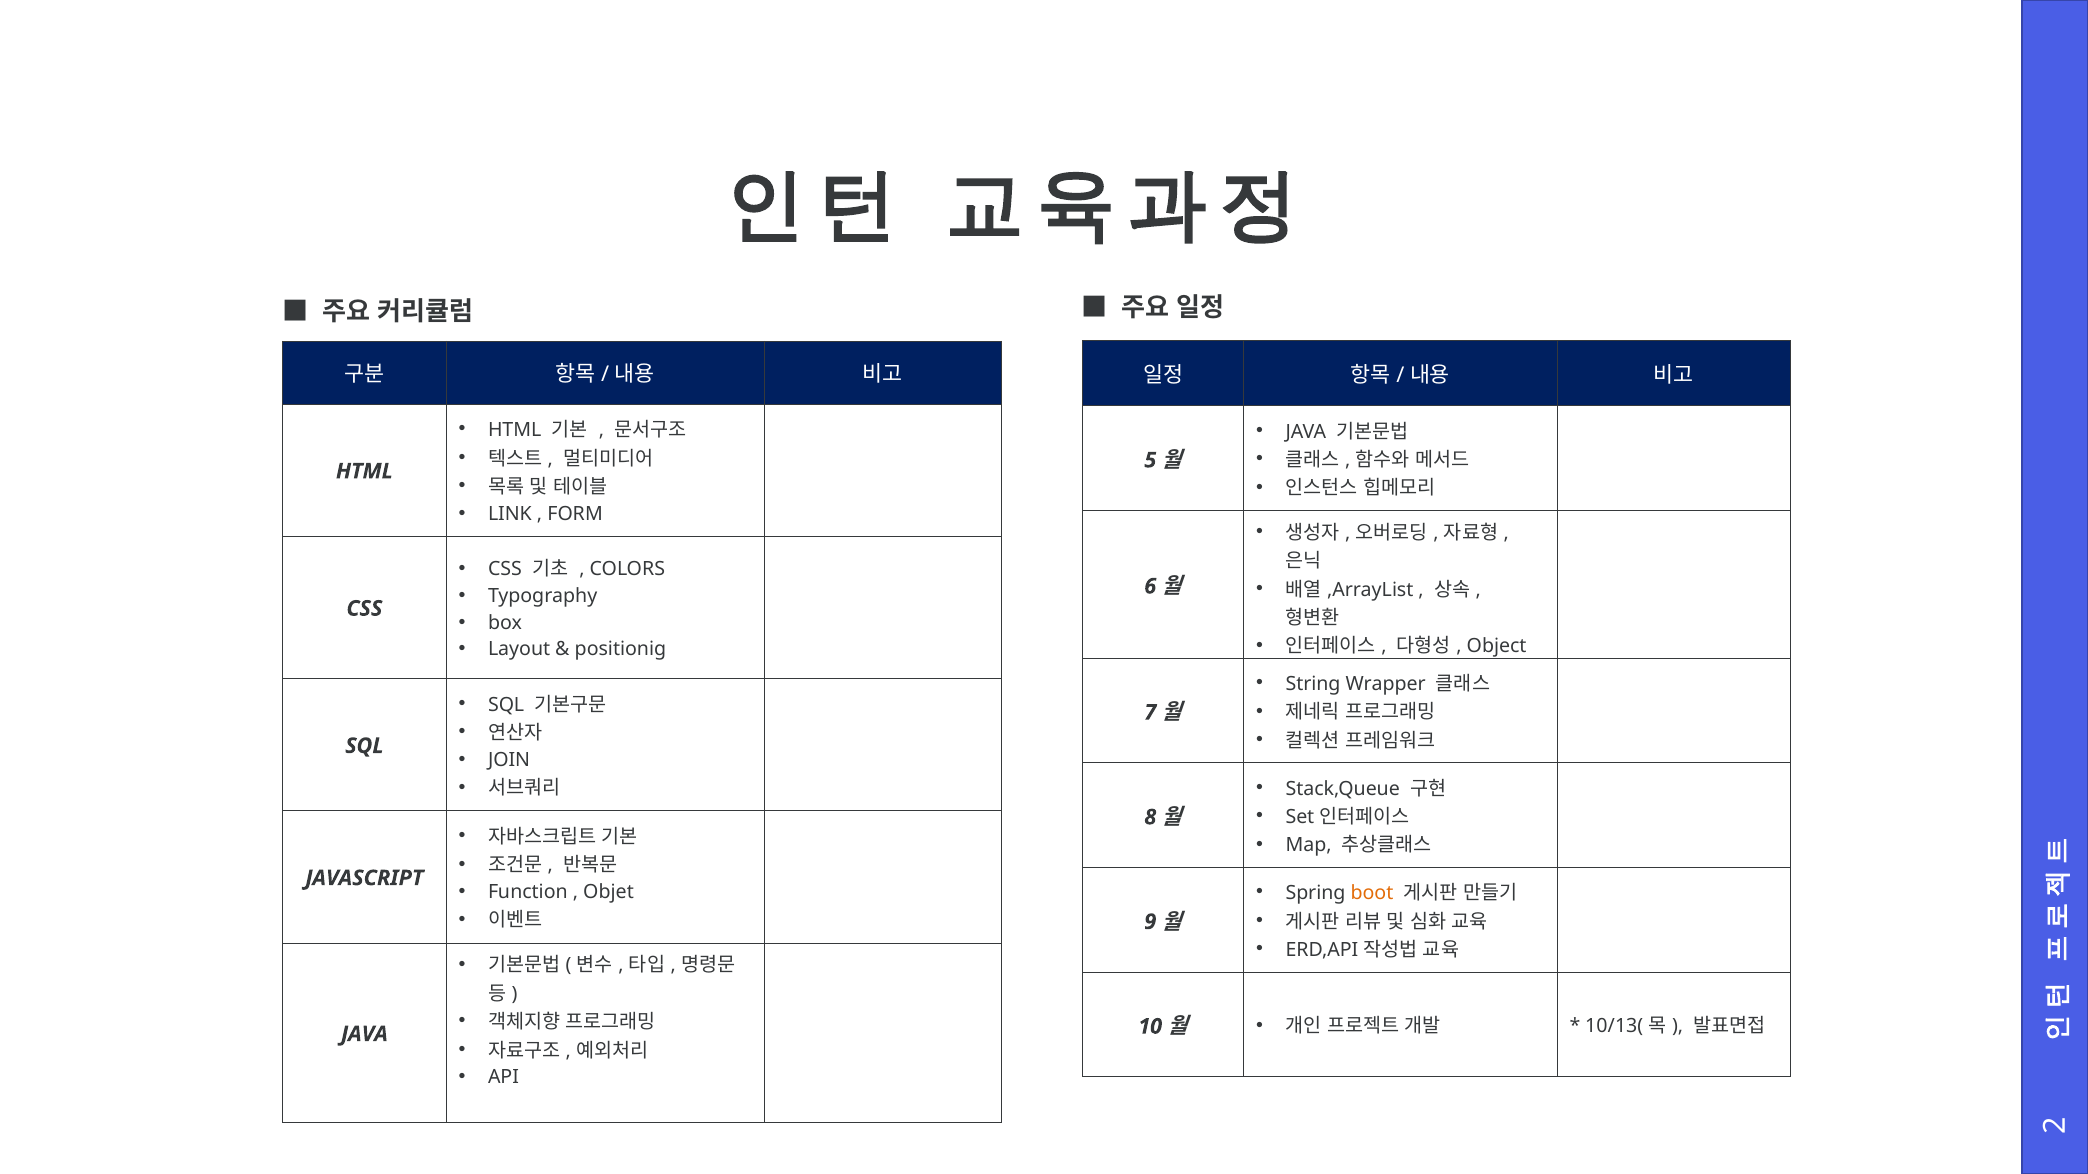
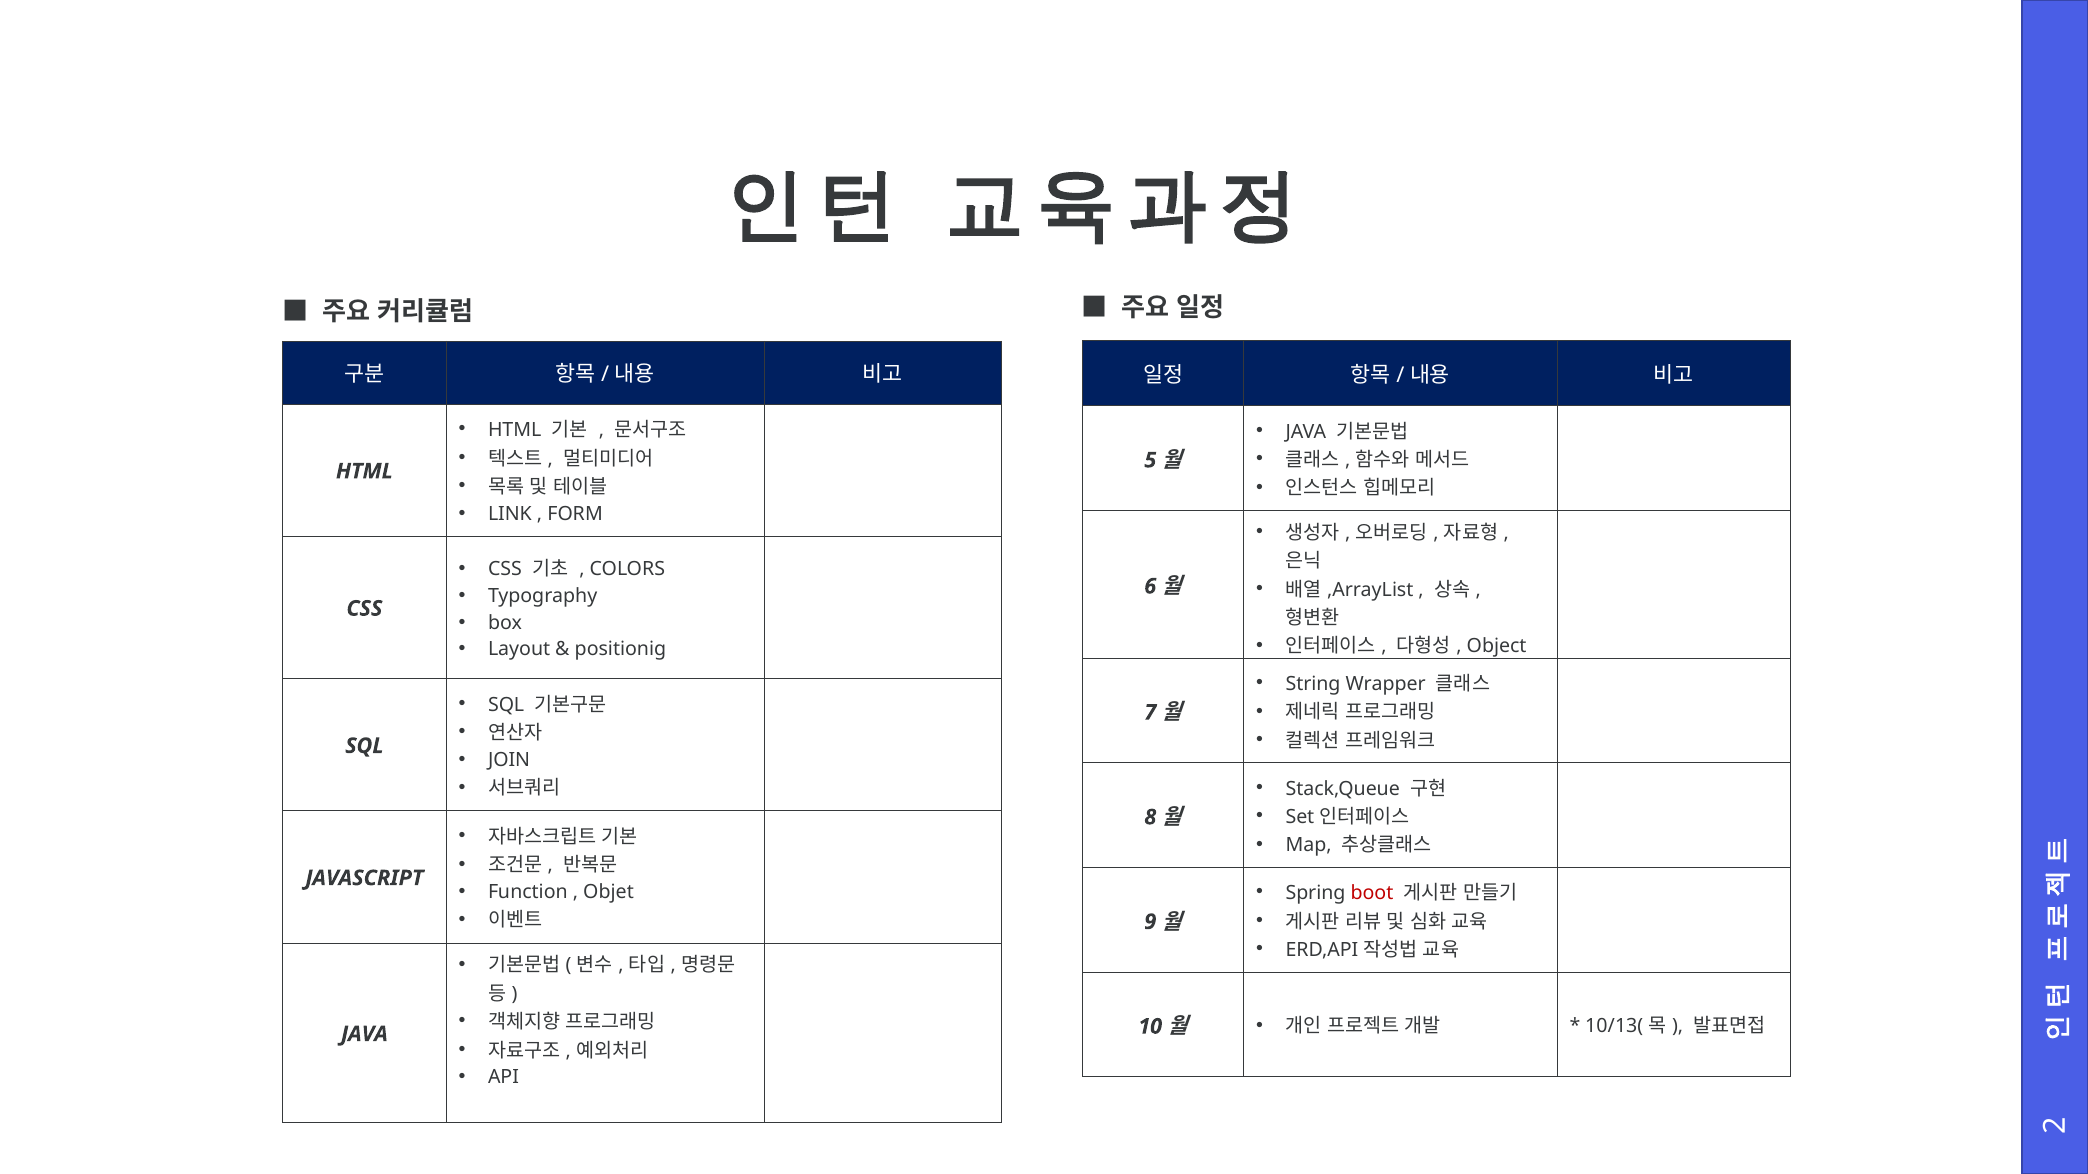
boot colour: orange -> red (1372, 894)
